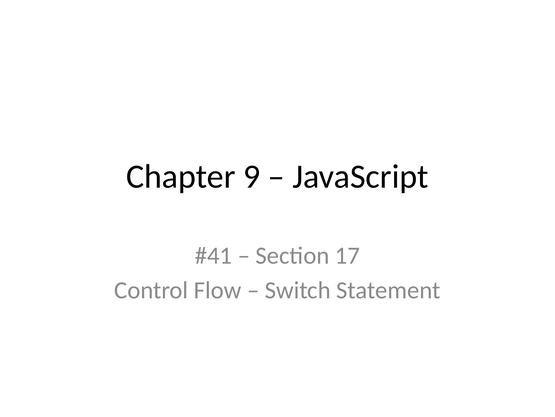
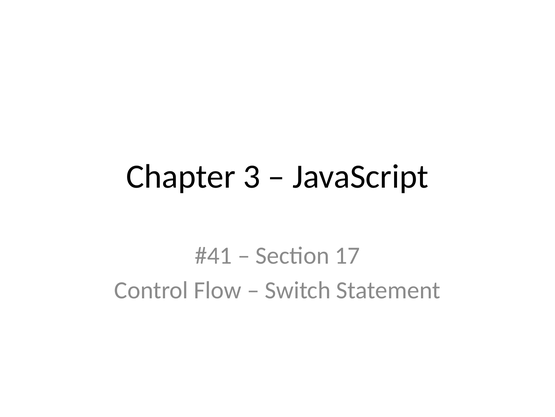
9: 9 -> 3 (252, 176)
